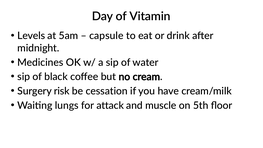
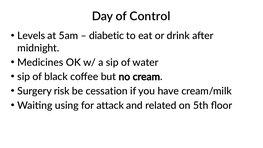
Vitamin: Vitamin -> Control (150, 16)
capsule: capsule -> diabetic (106, 36)
lungs: lungs -> using (67, 105)
muscle: muscle -> related (161, 105)
